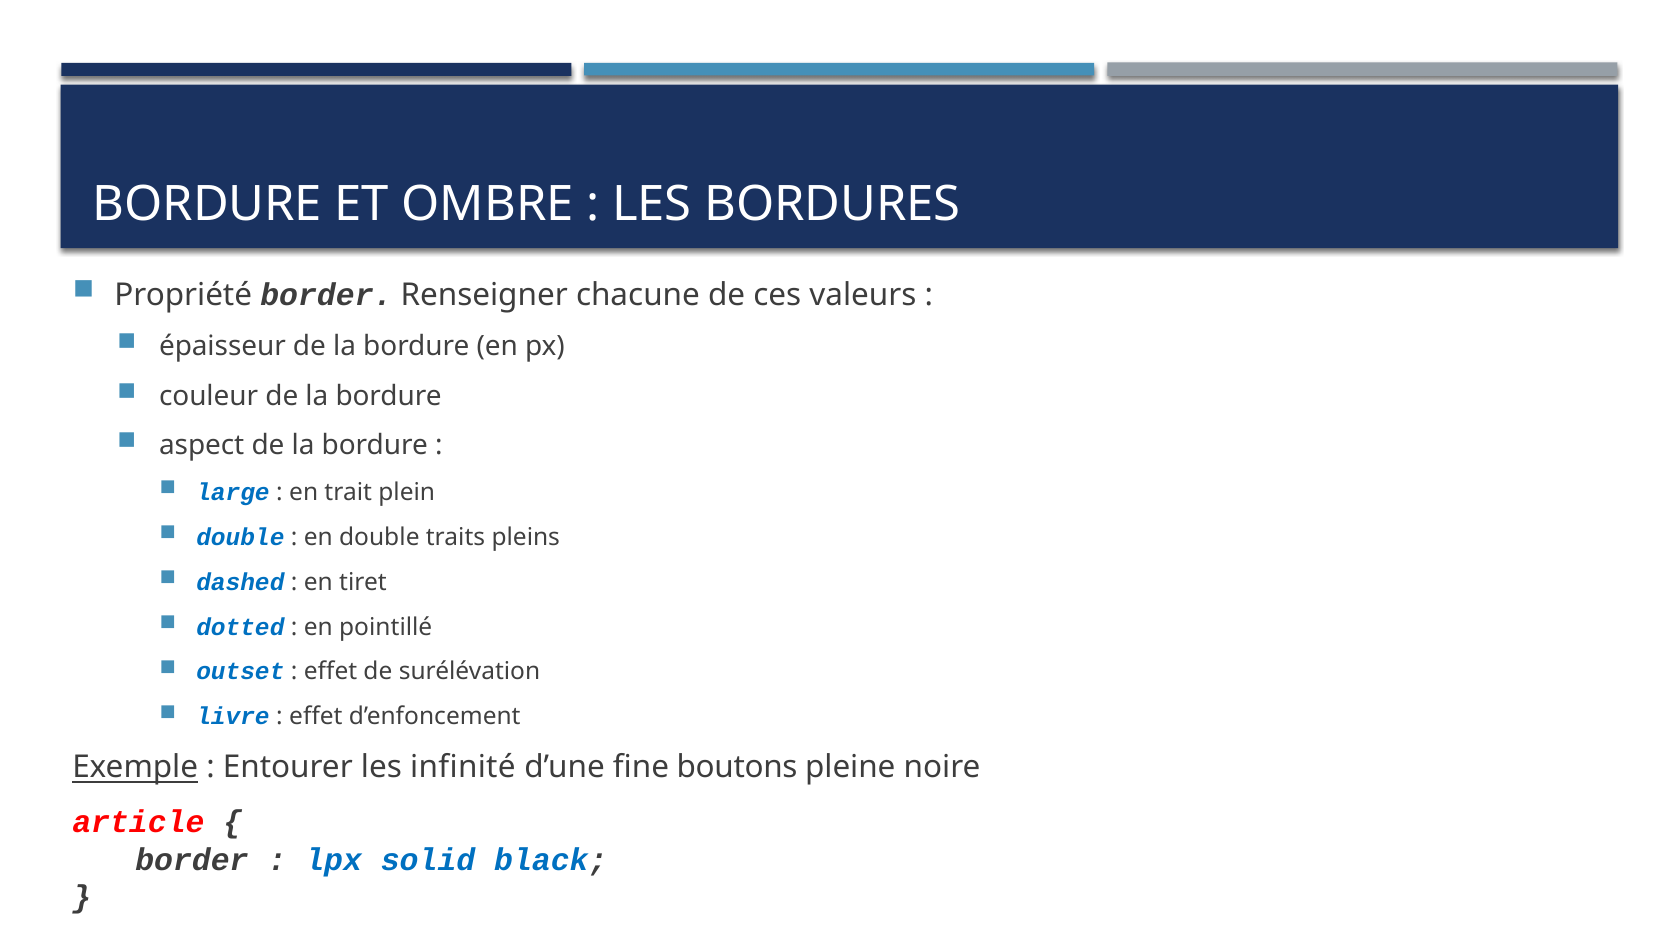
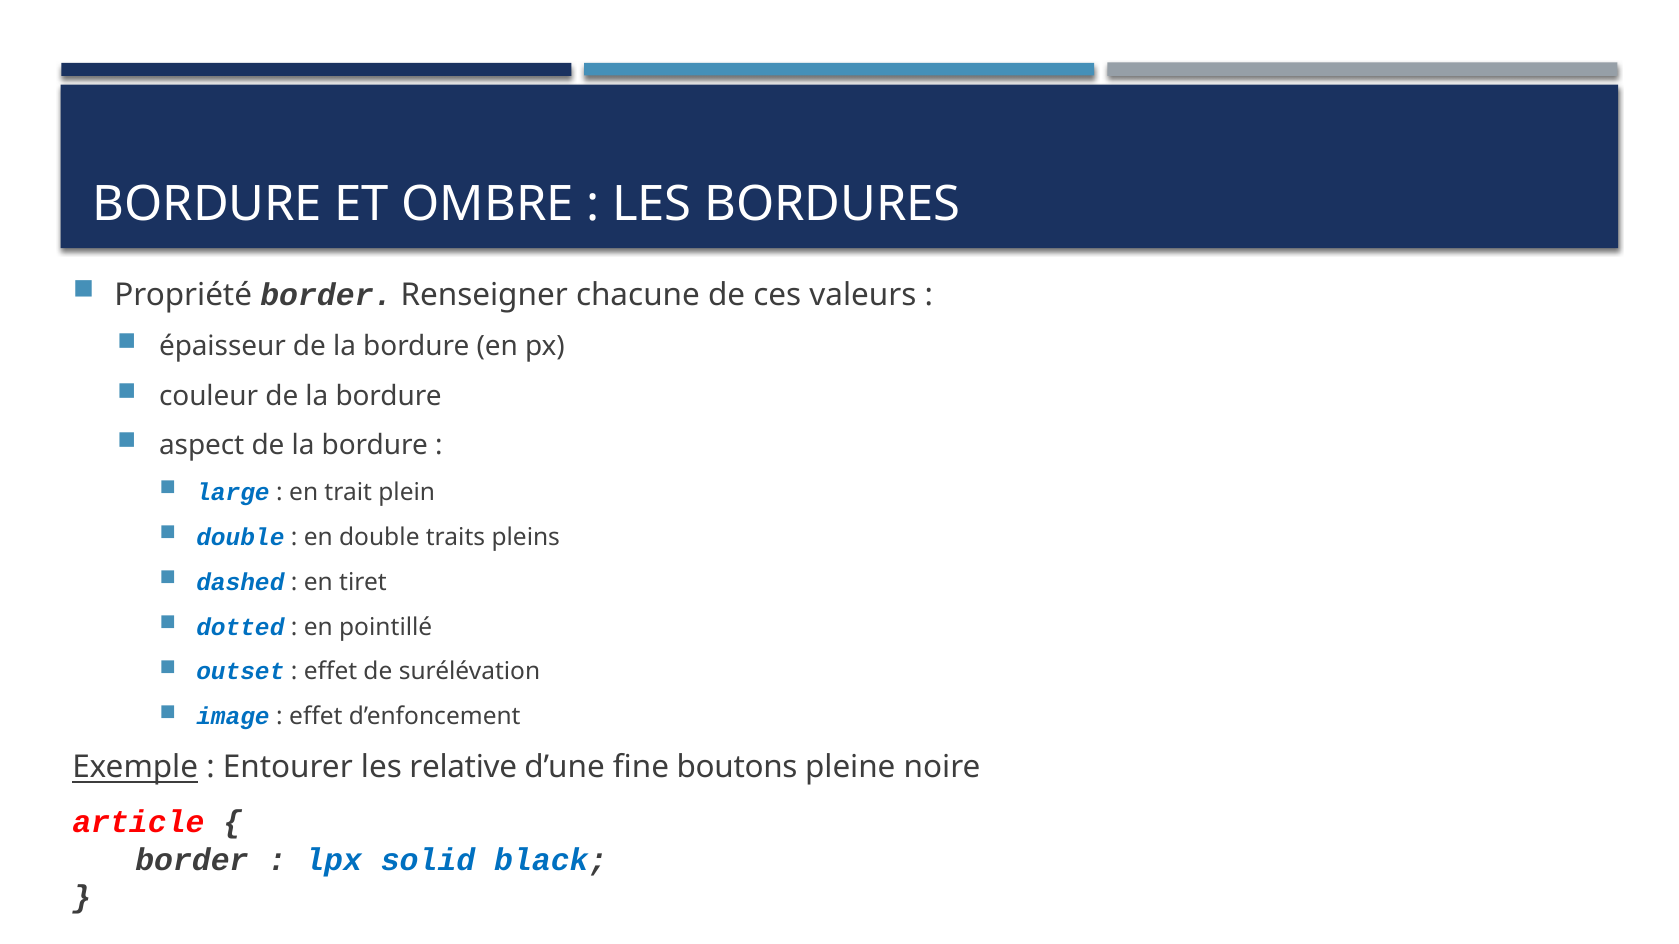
livre: livre -> image (233, 717)
infinité: infinité -> relative (463, 768)
